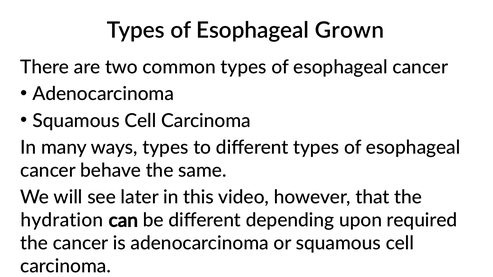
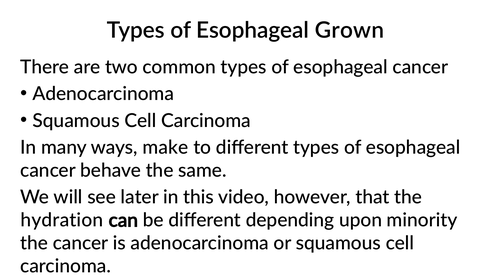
ways types: types -> make (165, 148)
required: required -> minority (422, 221)
